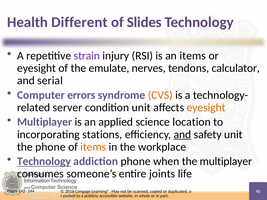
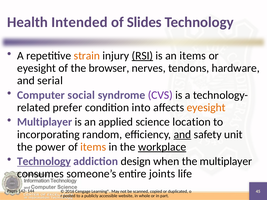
Different: Different -> Intended (79, 22)
strain colour: purple -> orange (87, 56)
RSI underline: none -> present (142, 56)
emulate: emulate -> browser (109, 68)
calculator: calculator -> hardware (236, 68)
errors: errors -> social (81, 95)
CVS colour: orange -> purple (160, 95)
server: server -> prefer (68, 108)
condition unit: unit -> into (141, 108)
stations: stations -> random (102, 135)
the phone: phone -> power (50, 147)
workplace underline: none -> present (162, 147)
addiction phone: phone -> design (136, 162)
